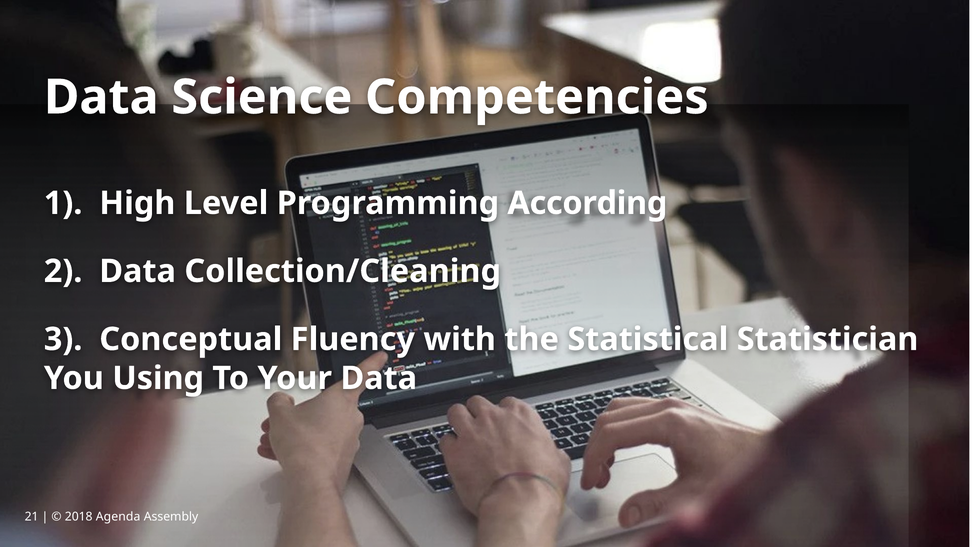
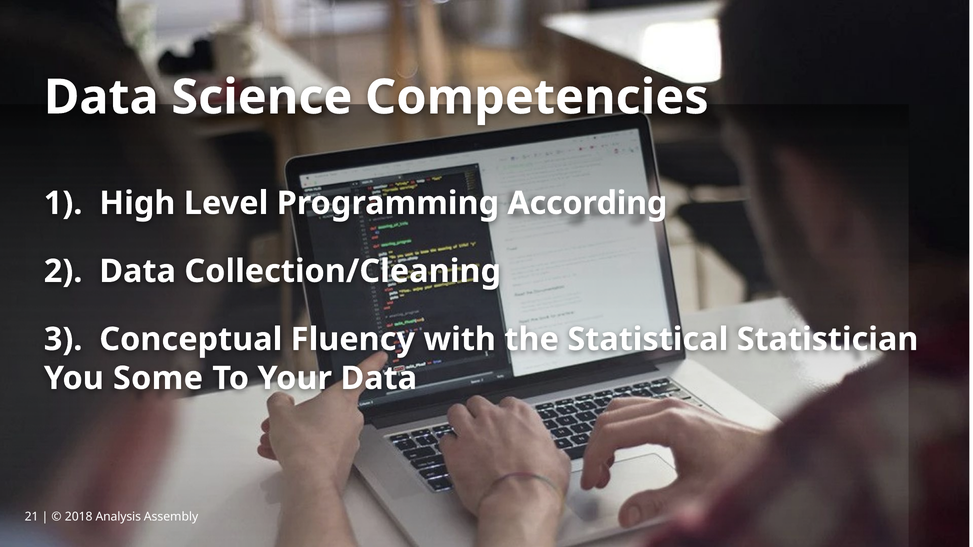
Using: Using -> Some (158, 378)
Agenda: Agenda -> Analysis (118, 517)
